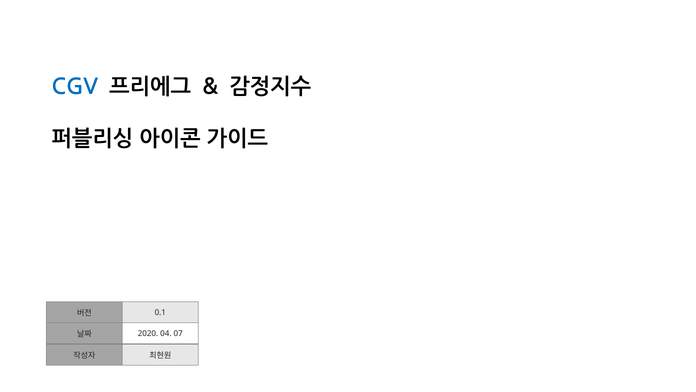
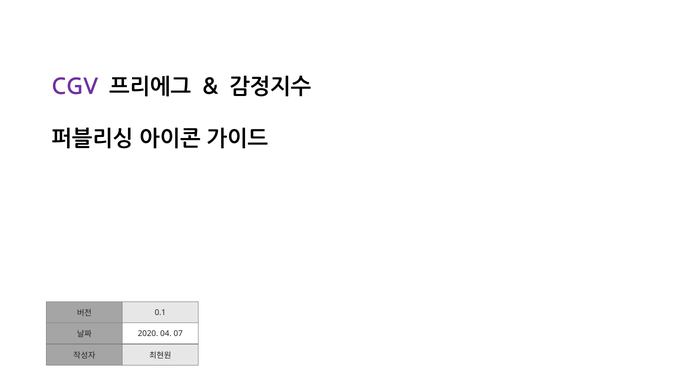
CGV colour: blue -> purple (75, 87)
